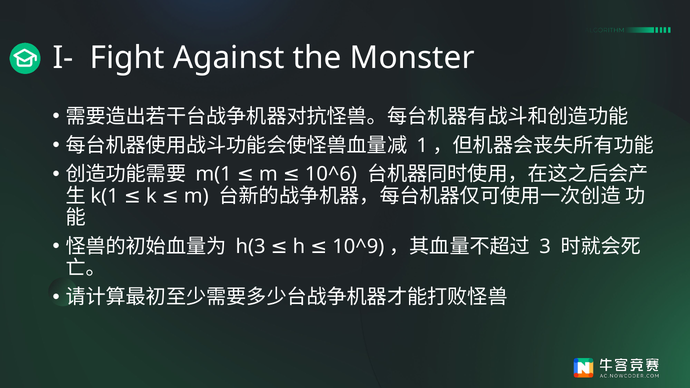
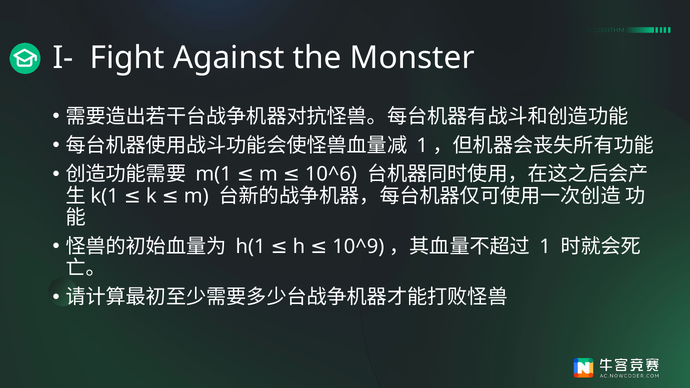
h(3: h(3 -> h(1 (251, 247)
3: 3 -> 1 (545, 247)
